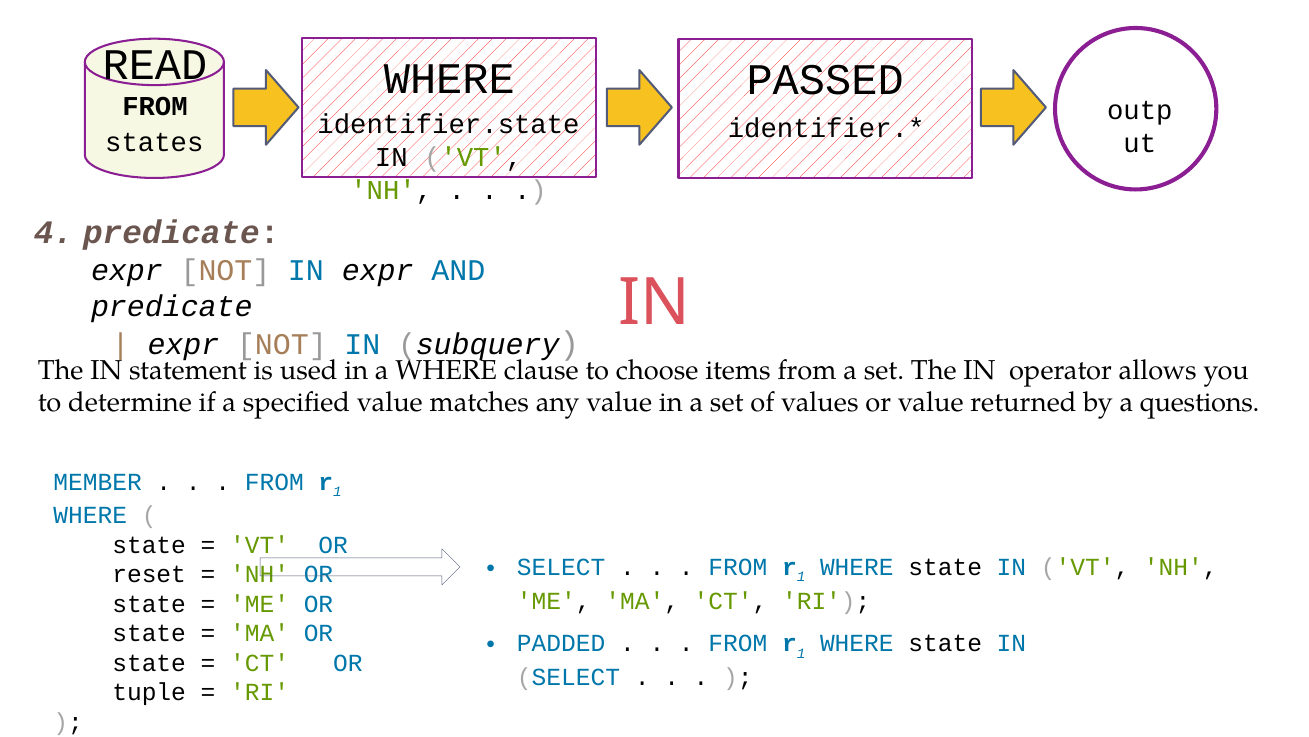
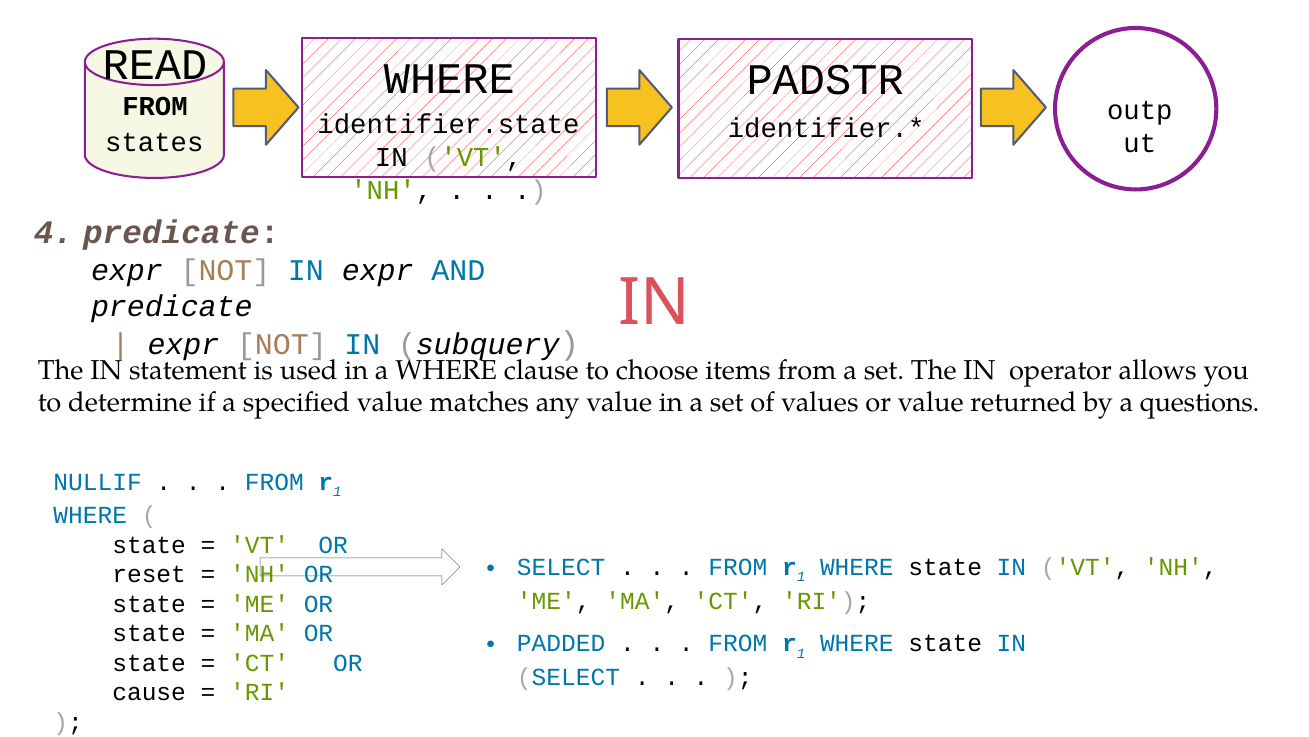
PASSED: PASSED -> PADSTR (825, 80)
MEMBER: MEMBER -> NULLIF (98, 482)
tuple: tuple -> cause (149, 692)
